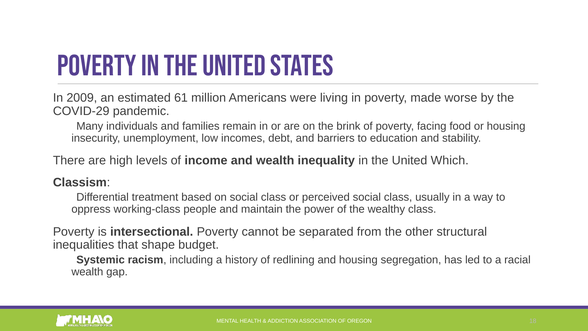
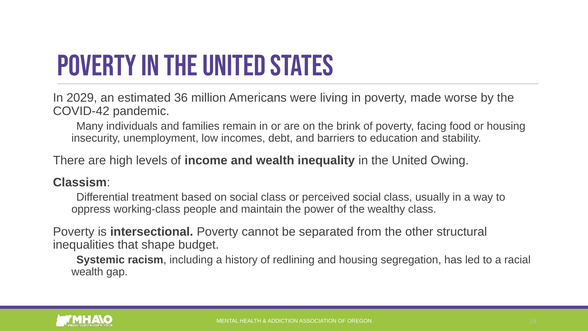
2009: 2009 -> 2029 (82, 98)
61: 61 -> 36 (181, 98)
COVID-29: COVID-29 -> COVID-42 (81, 111)
Which: Which -> Owing (450, 160)
